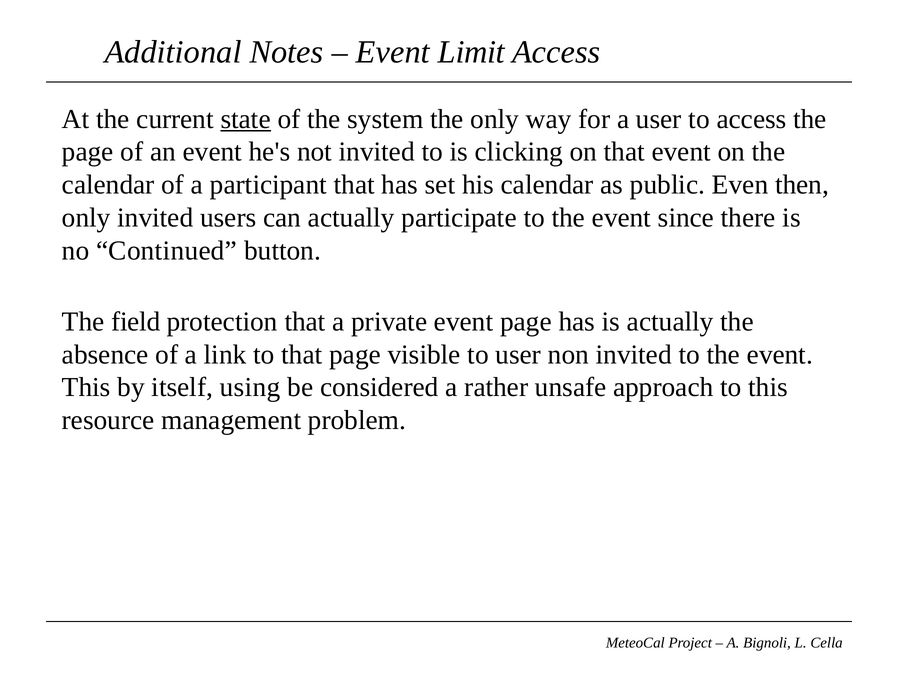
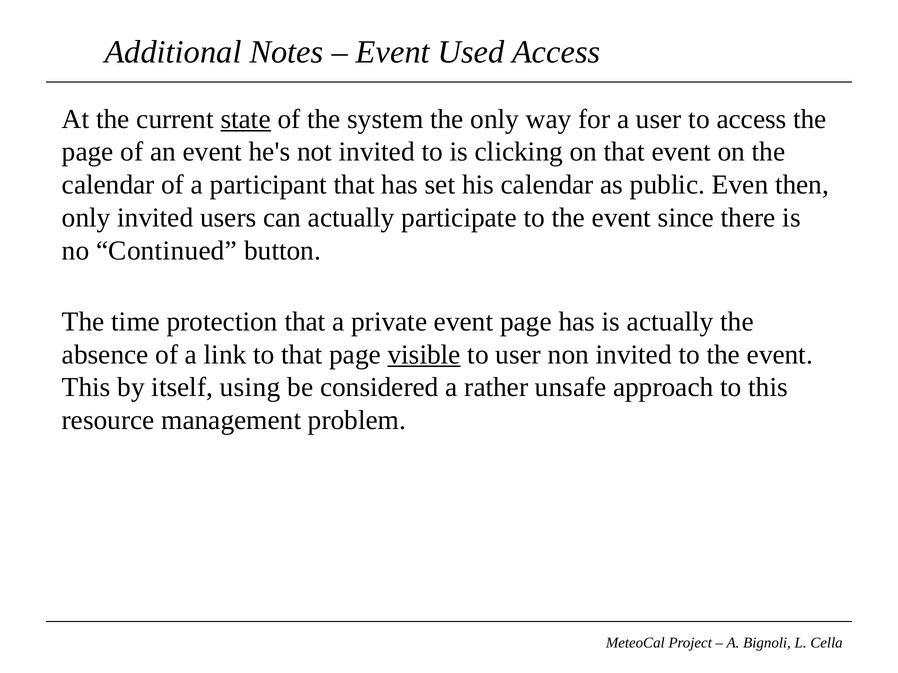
Limit: Limit -> Used (471, 52)
field: field -> time (136, 322)
visible underline: none -> present (424, 355)
